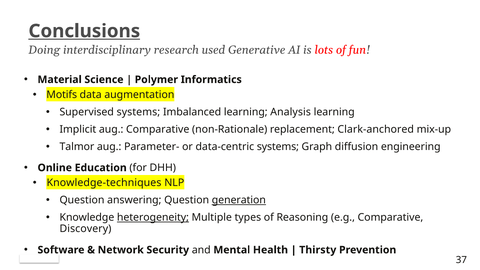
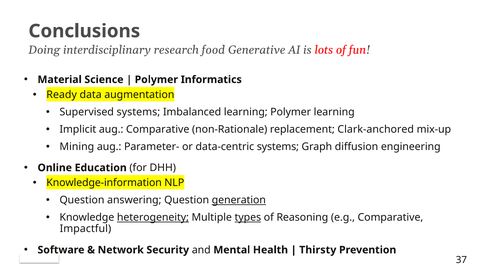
Conclusions underline: present -> none (84, 31)
used: used -> food (213, 50)
Motifs: Motifs -> Ready (62, 95)
learning Analysis: Analysis -> Polymer (291, 112)
Talmor: Talmor -> Mining (77, 147)
Knowledge-techniques: Knowledge-techniques -> Knowledge-information (104, 183)
types underline: none -> present (248, 217)
Discovery: Discovery -> Impactful (85, 229)
